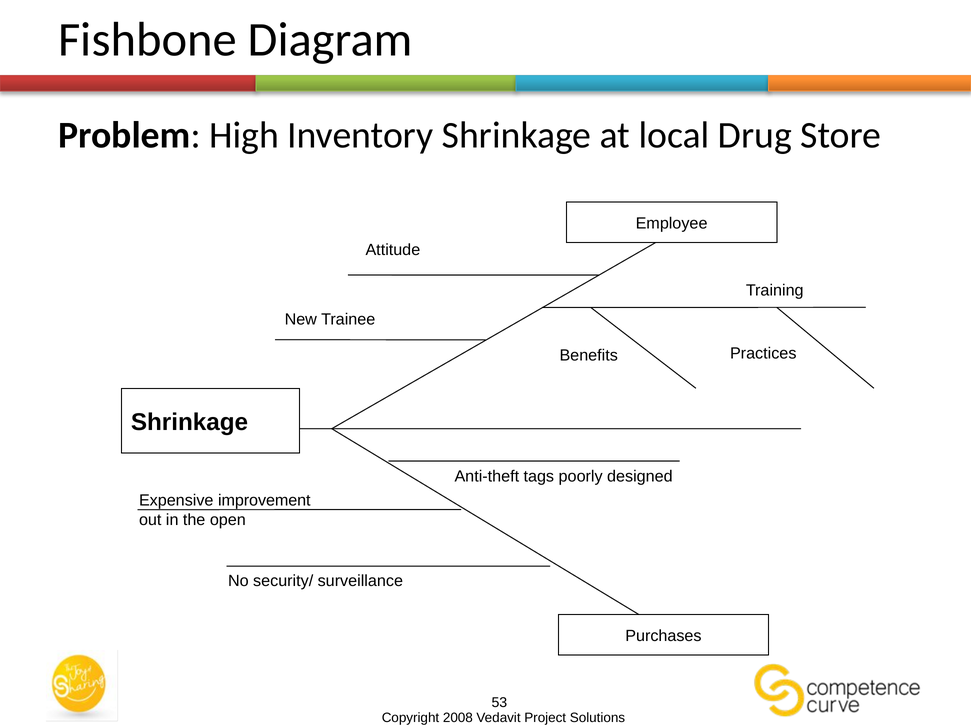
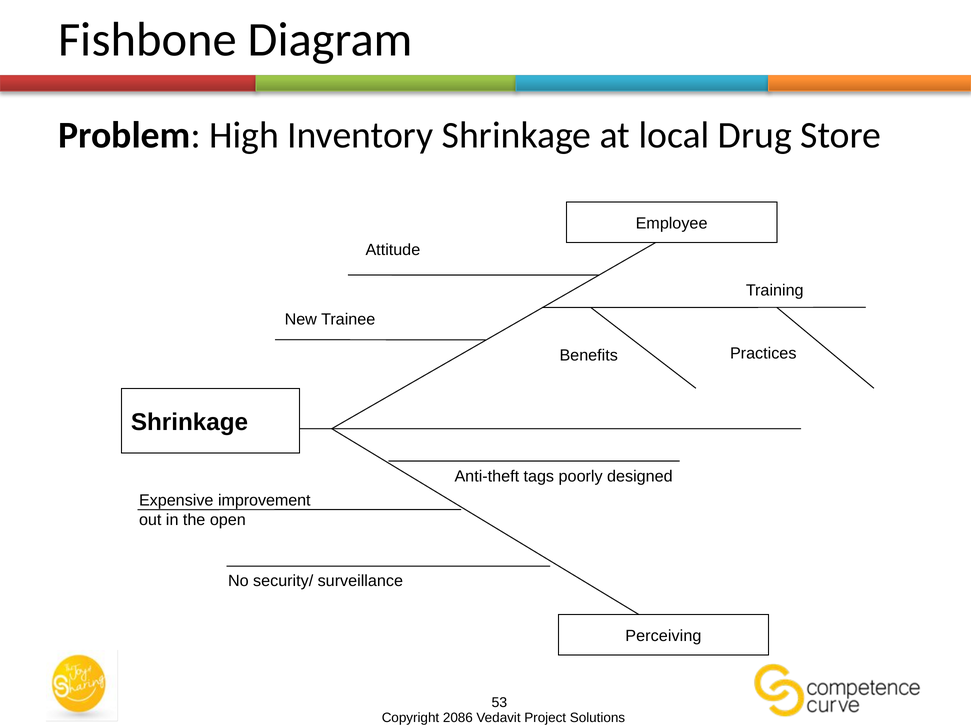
Purchases: Purchases -> Perceiving (663, 636)
2008: 2008 -> 2086 (458, 718)
